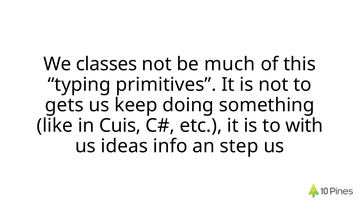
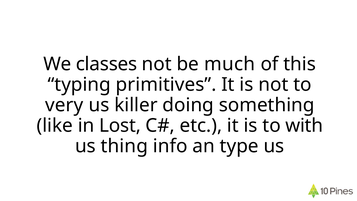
gets: gets -> very (64, 105)
keep: keep -> killer (136, 105)
Cuis: Cuis -> Lost (120, 125)
ideas: ideas -> thing (124, 146)
step: step -> type (239, 146)
